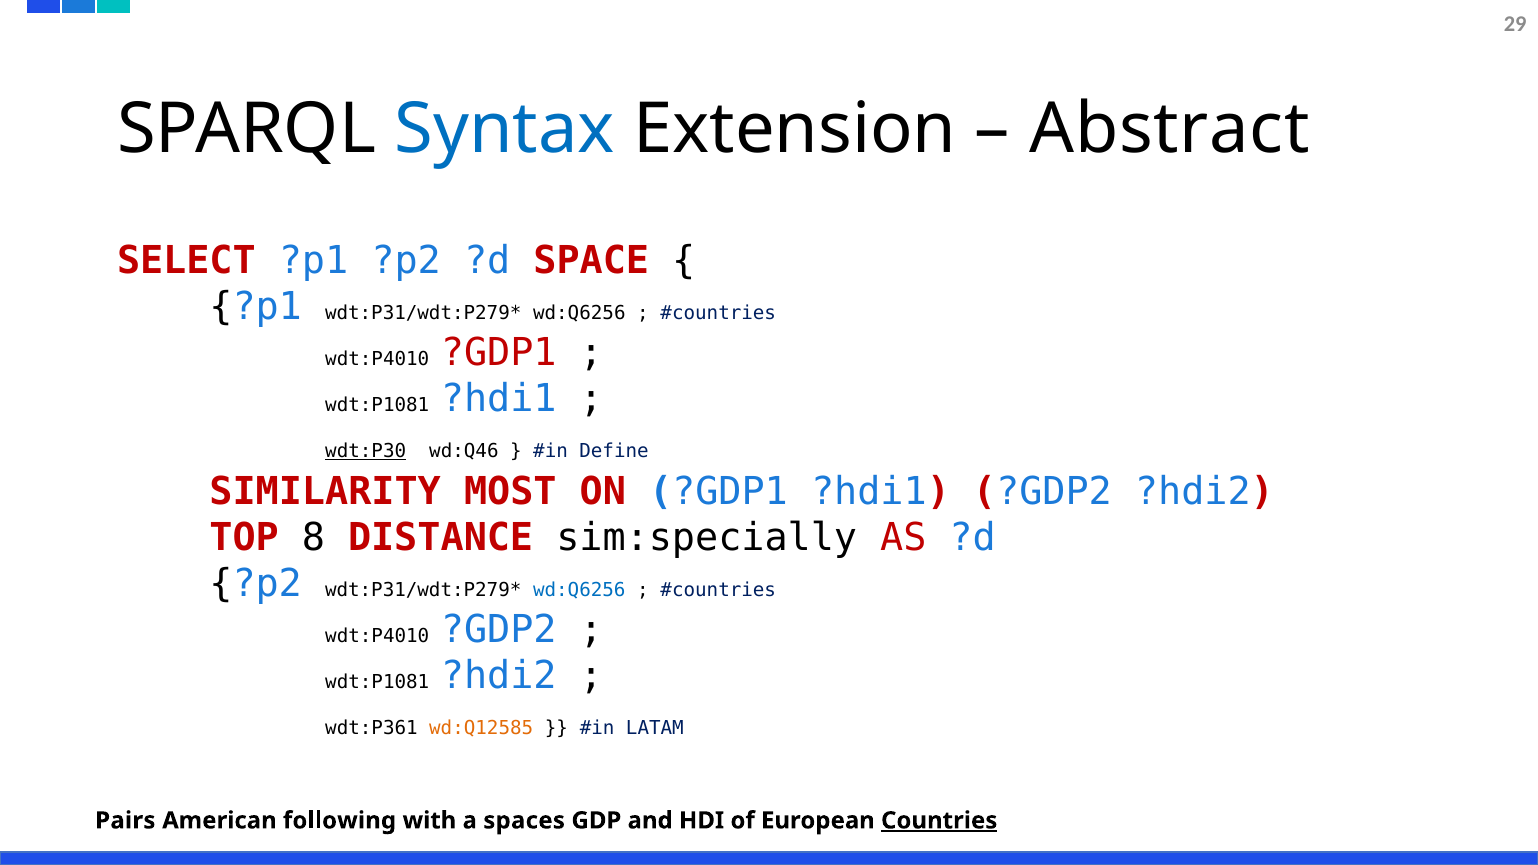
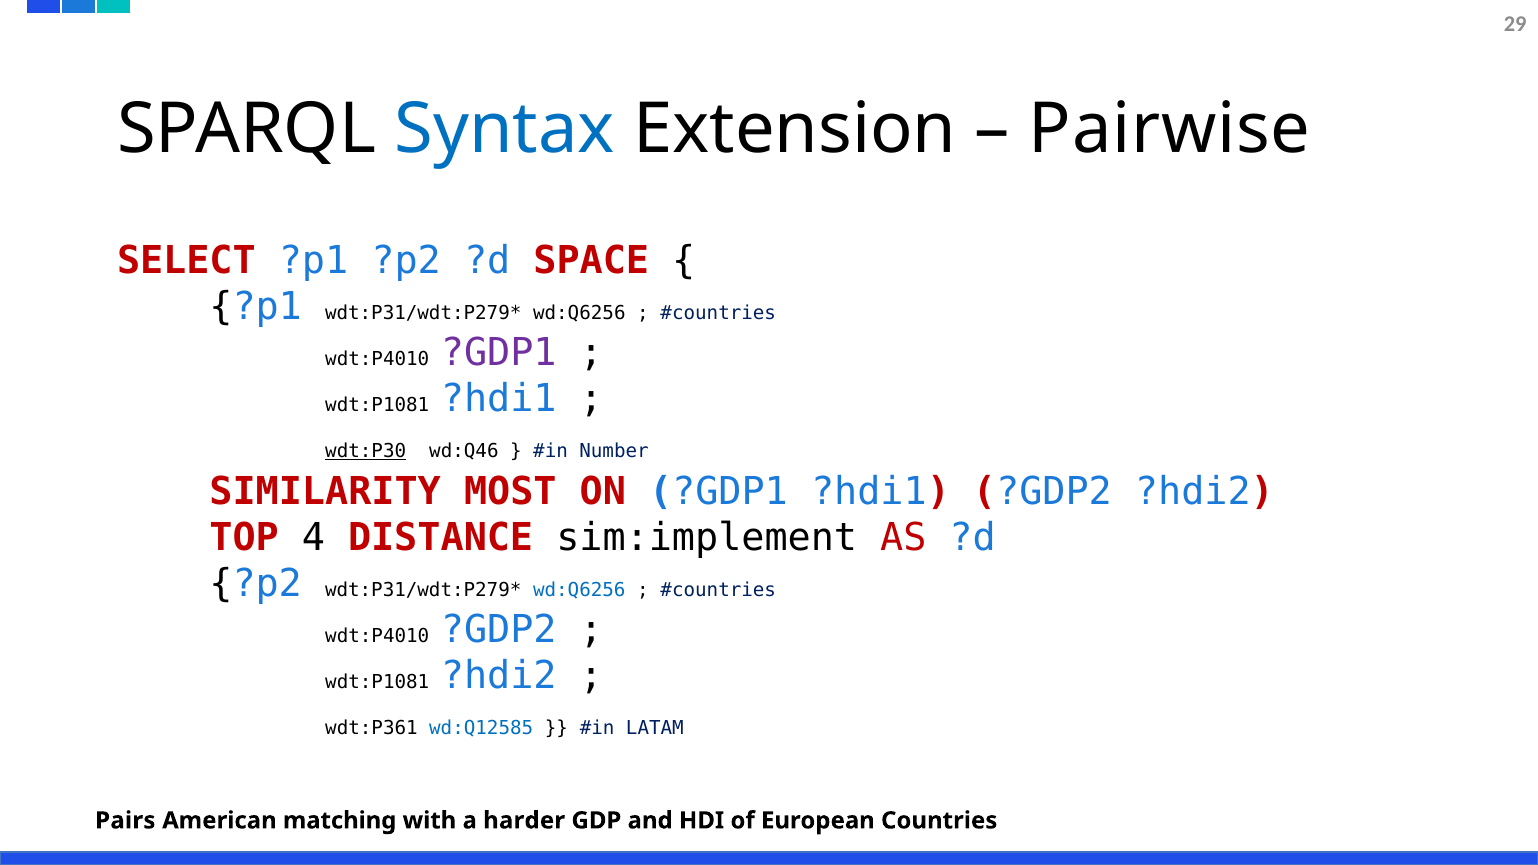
Abstract: Abstract -> Pairwise (1170, 129)
?GDP1 colour: red -> purple (499, 353)
Define: Define -> Number (614, 452)
8: 8 -> 4 (314, 538)
sim:specially: sim:specially -> sim:implement (707, 538)
wd:Q12585 colour: orange -> blue (481, 728)
following: following -> matching (340, 821)
spaces: spaces -> harder (524, 821)
Countries underline: present -> none (939, 821)
